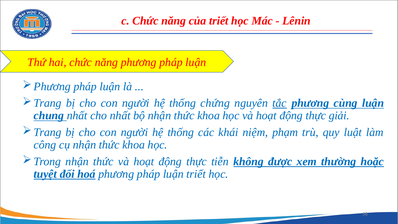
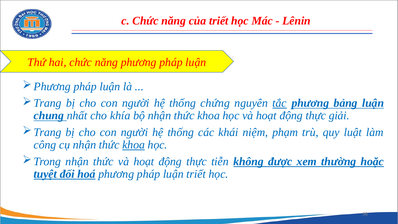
cùng: cùng -> bảng (346, 103)
cho nhất: nhất -> khía (120, 116)
khoa underline: none -> present (134, 145)
